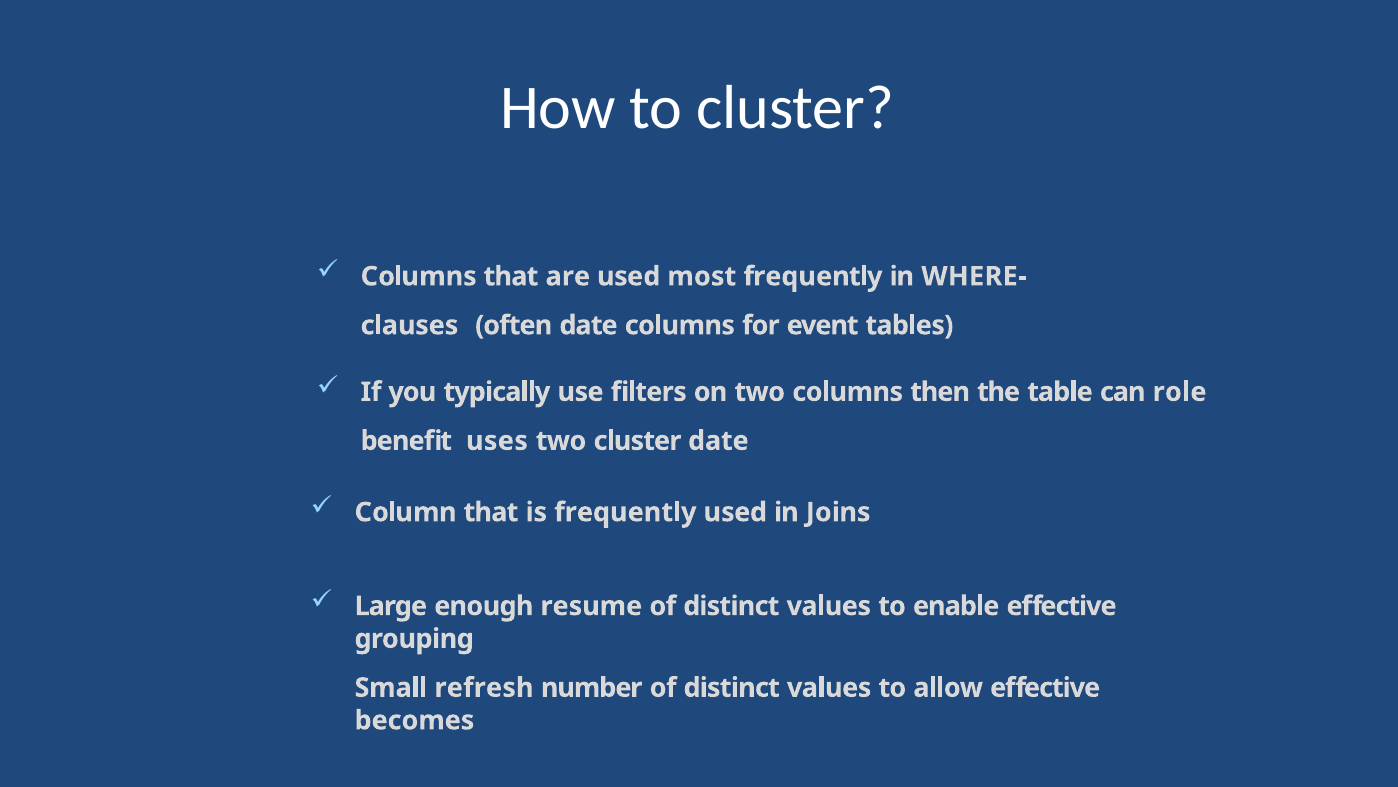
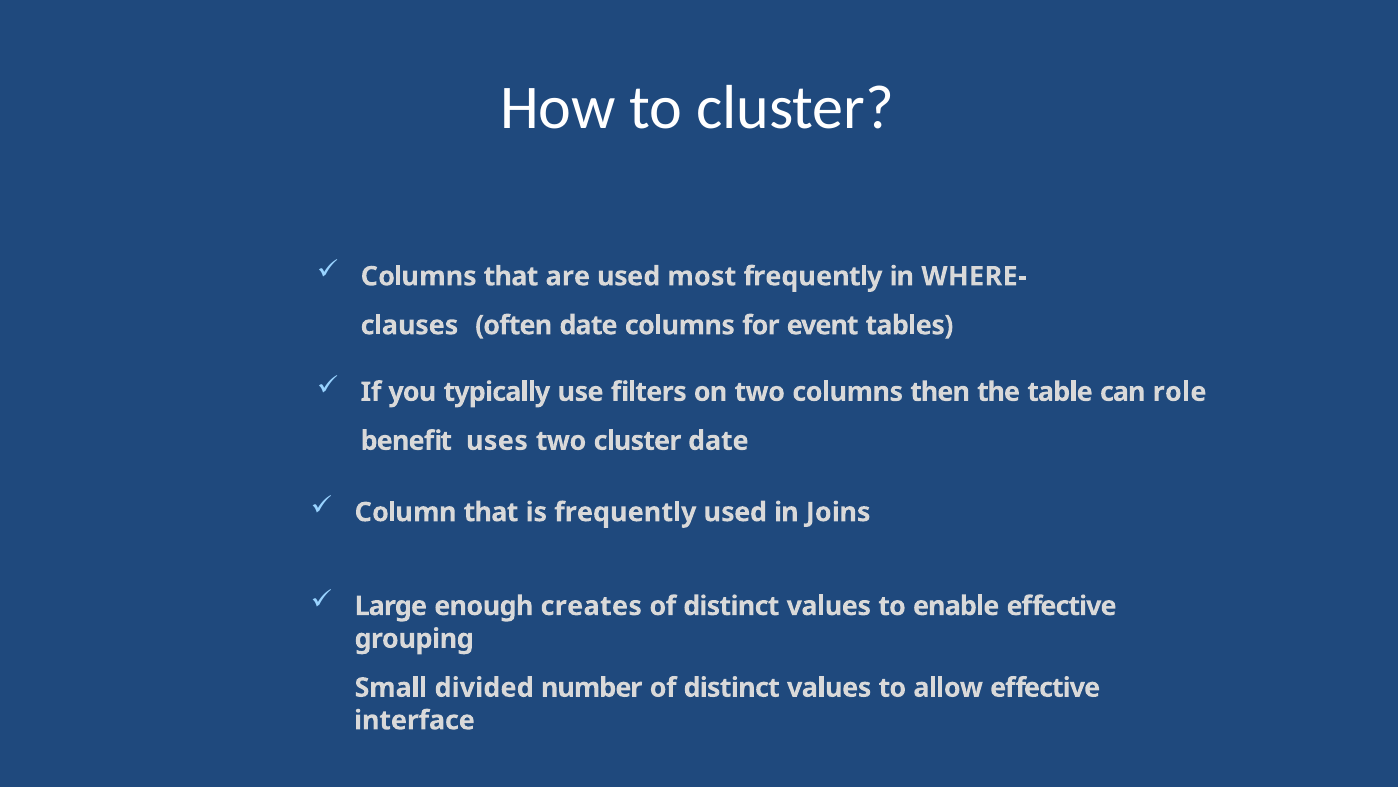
resume: resume -> creates (591, 606)
refresh: refresh -> divided (484, 687)
becomes: becomes -> interface (414, 720)
